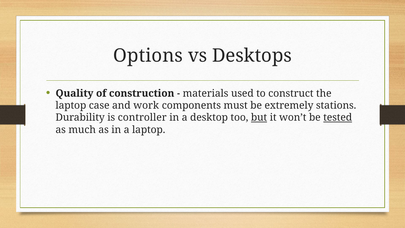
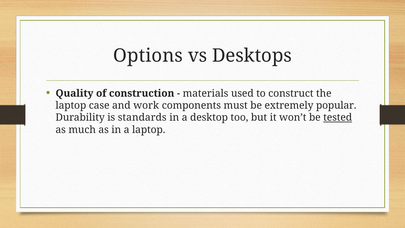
stations: stations -> popular (336, 105)
controller: controller -> standards (142, 118)
but underline: present -> none (259, 118)
